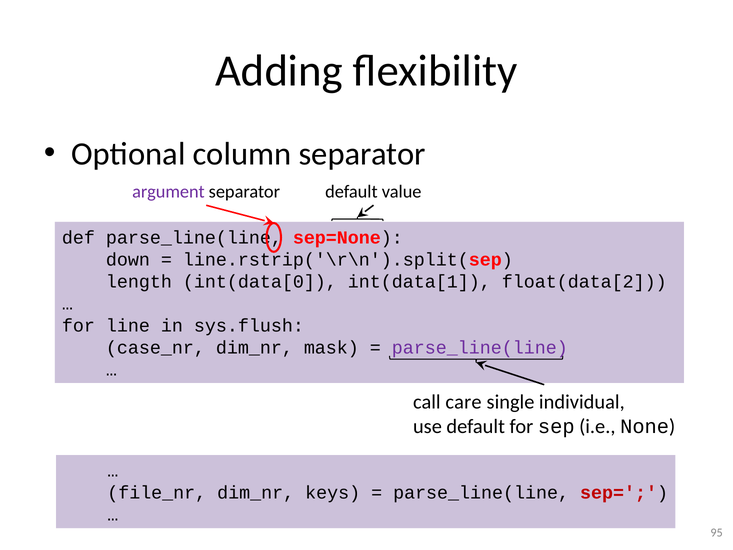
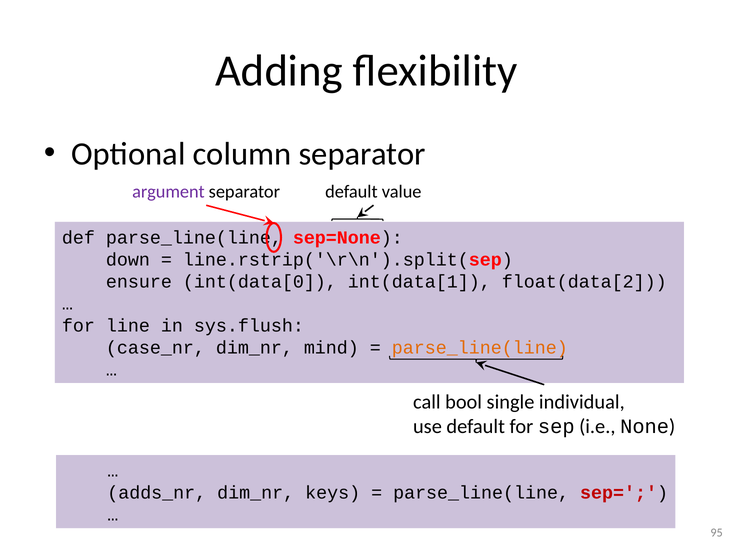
length: length -> ensure (139, 282)
mask: mask -> mind (331, 348)
parse_line(line colour: purple -> orange (480, 348)
care: care -> bool (464, 402)
file_nr: file_nr -> adds_nr (157, 493)
